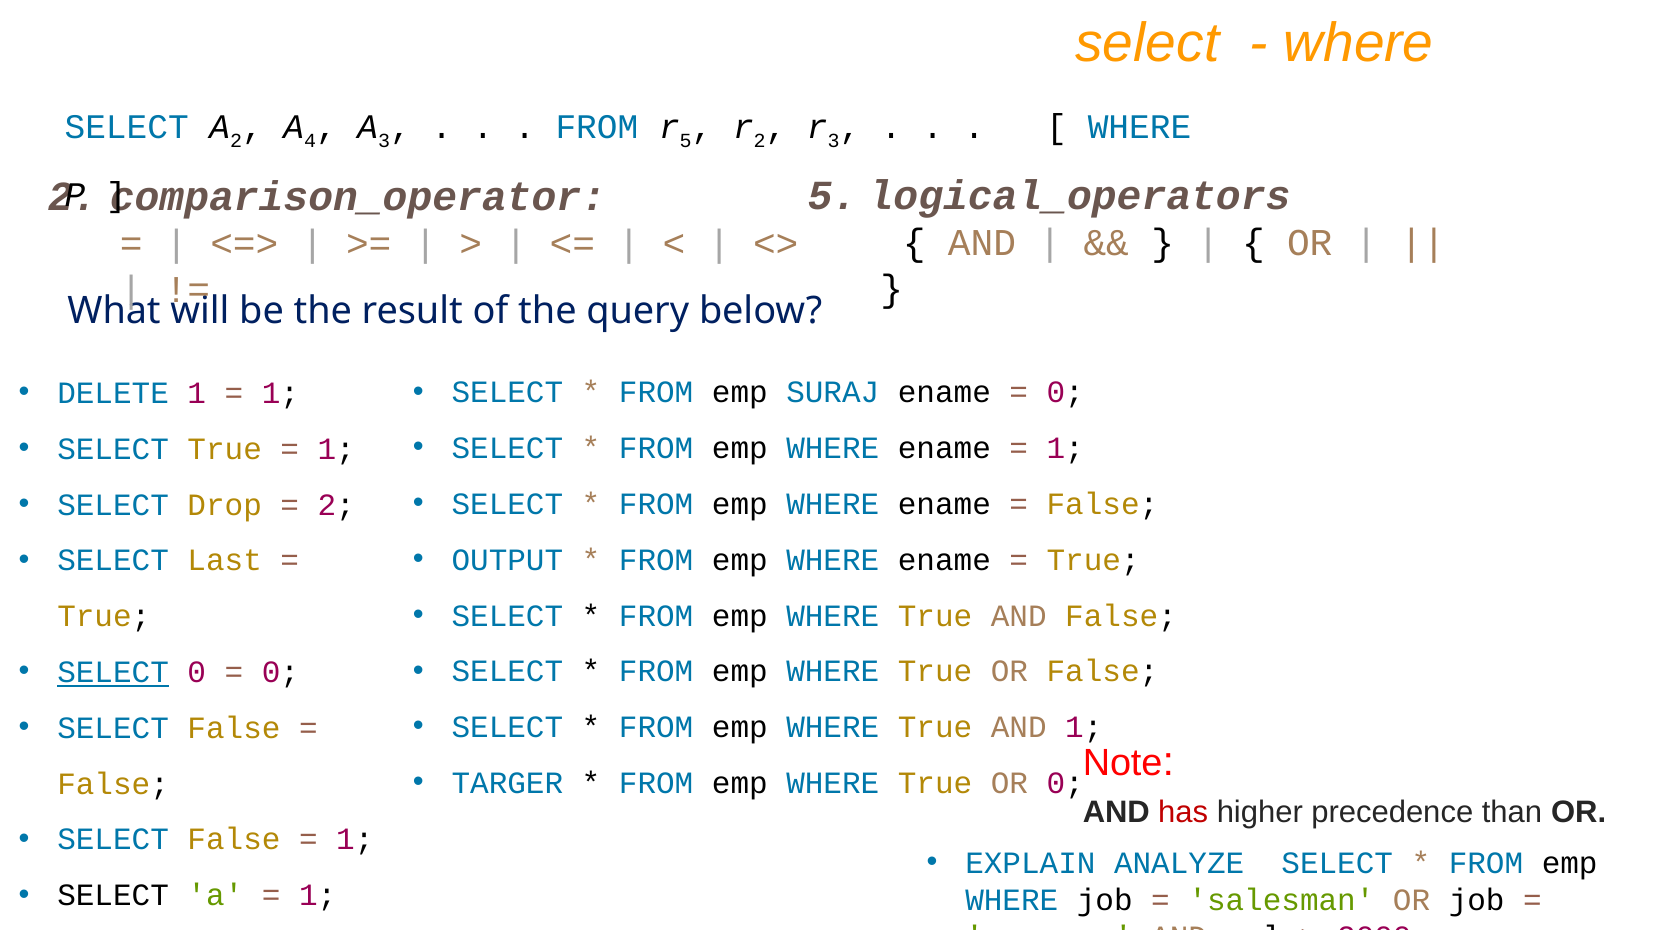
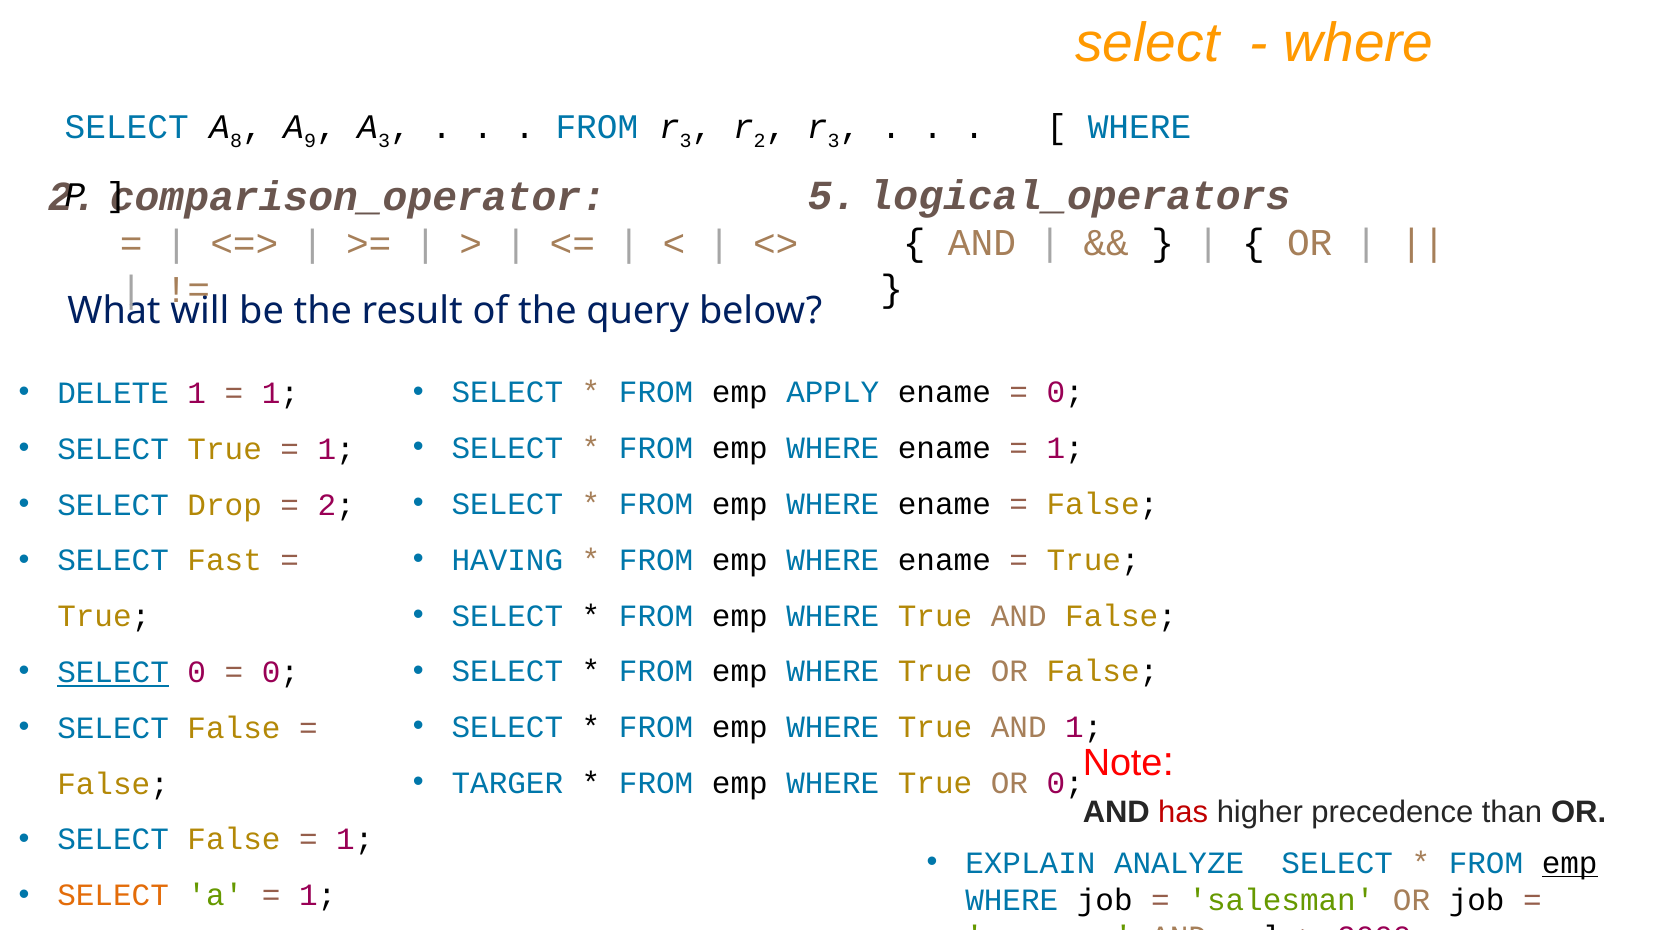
A 2: 2 -> 8 (236, 140)
4: 4 -> 9 (310, 140)
5: 5 -> 3 (686, 140)
SURAJ: SURAJ -> APPLY (833, 393)
OUTPUT: OUTPUT -> HAVING (507, 560)
Last: Last -> Fast (225, 561)
emp underline: none -> present (1570, 863)
SELECT colour: black -> orange (113, 895)
